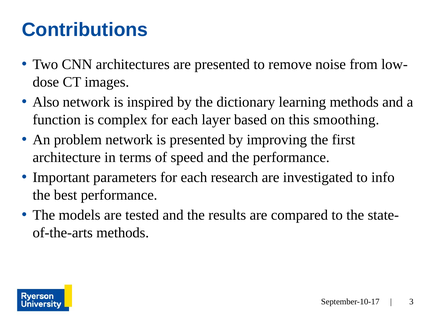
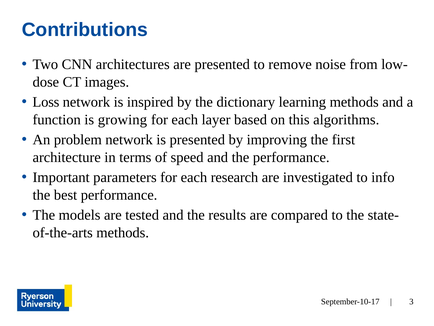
Also: Also -> Loss (46, 102)
complex: complex -> growing (122, 119)
smoothing: smoothing -> algorithms (346, 119)
